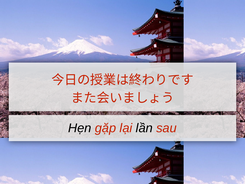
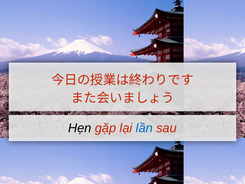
lần colour: black -> blue (144, 128)
